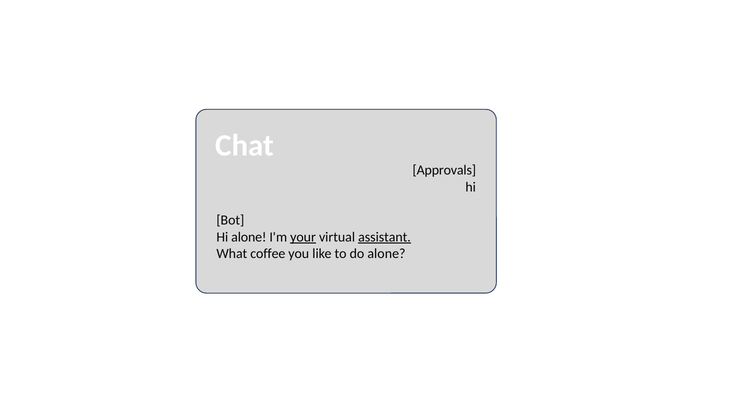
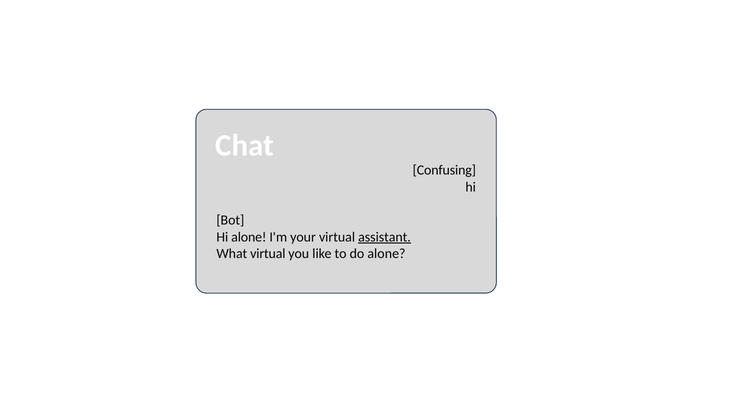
Approvals: Approvals -> Confusing (444, 170)
your underline: present -> none (303, 237)
What coffee: coffee -> virtual (268, 253)
